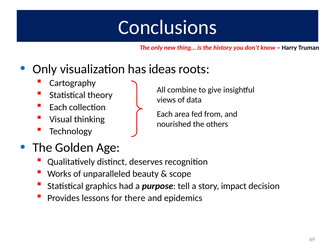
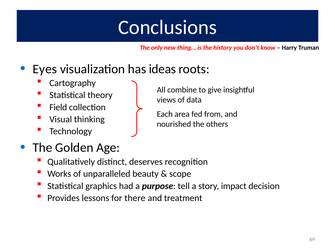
Only: Only -> Eyes (45, 69)
Each: Each -> Field (58, 107)
epidemics: epidemics -> treatment (183, 198)
